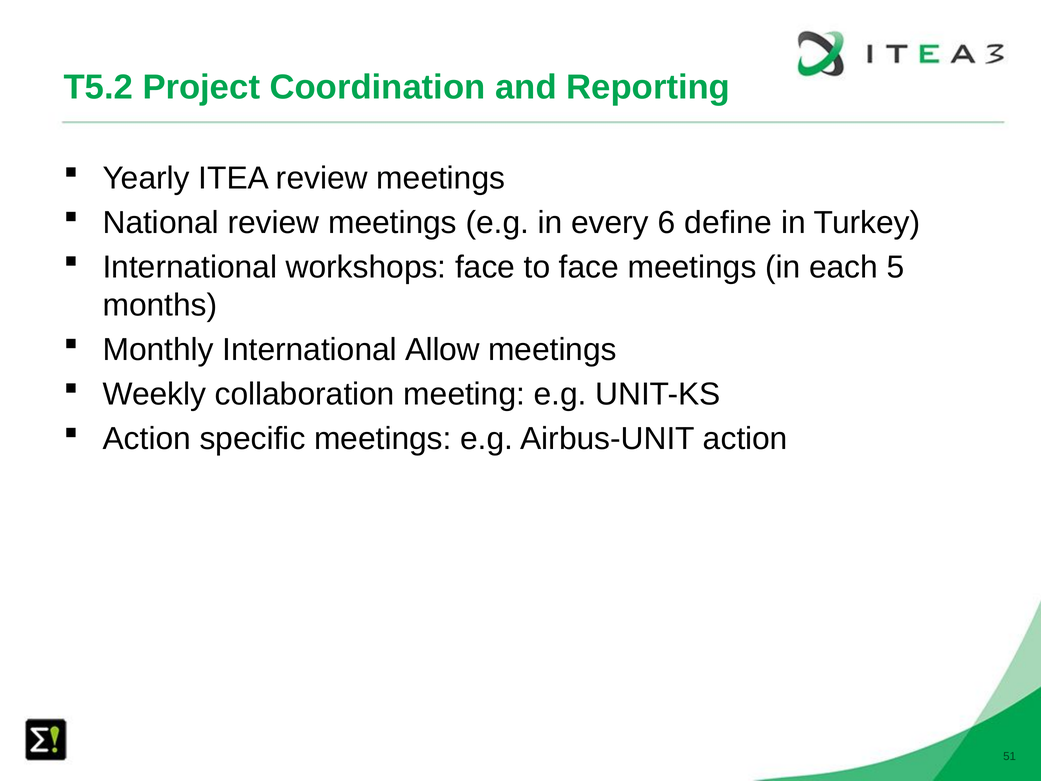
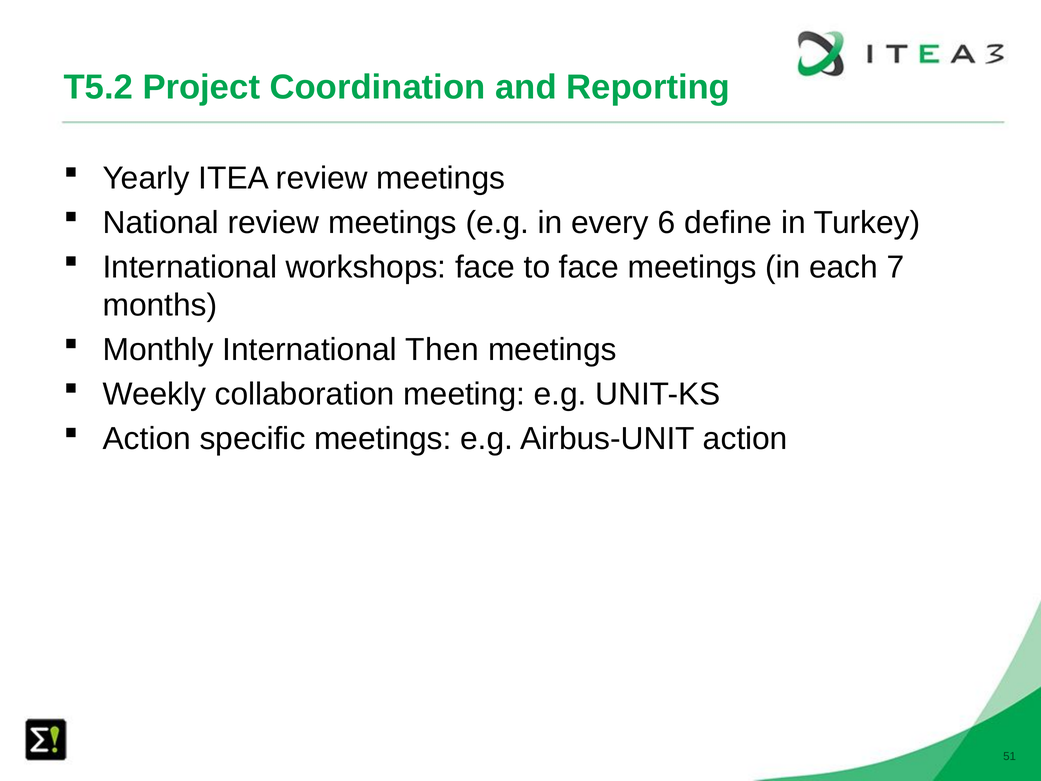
5: 5 -> 7 (896, 267)
Allow: Allow -> Then (442, 350)
